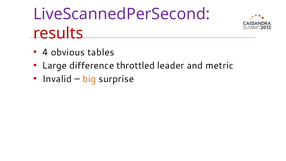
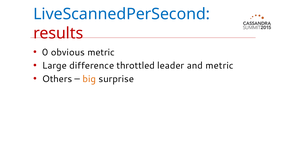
LiveScannedPerSecond colour: purple -> blue (122, 14)
4: 4 -> 0 (45, 52)
obvious tables: tables -> metric (101, 52)
Invalid: Invalid -> Others (57, 79)
